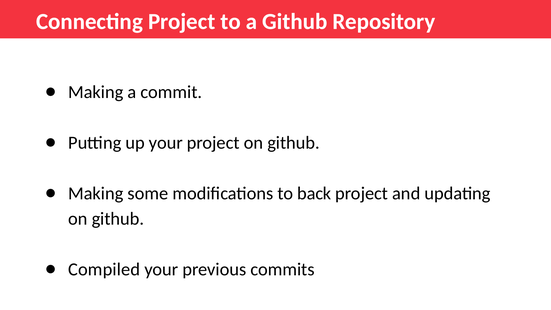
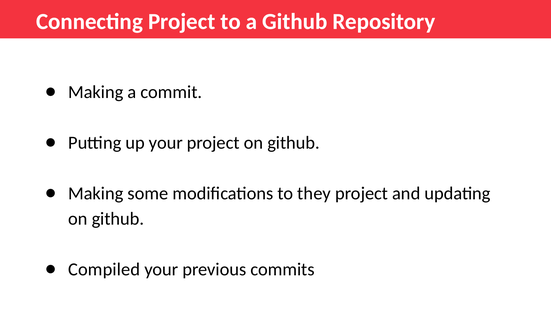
back: back -> they (314, 194)
